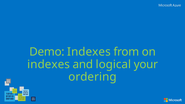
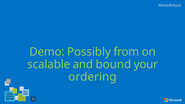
Demo Indexes: Indexes -> Possibly (89, 52)
indexes: indexes -> scalable (49, 64)
logical: logical -> bound (113, 64)
